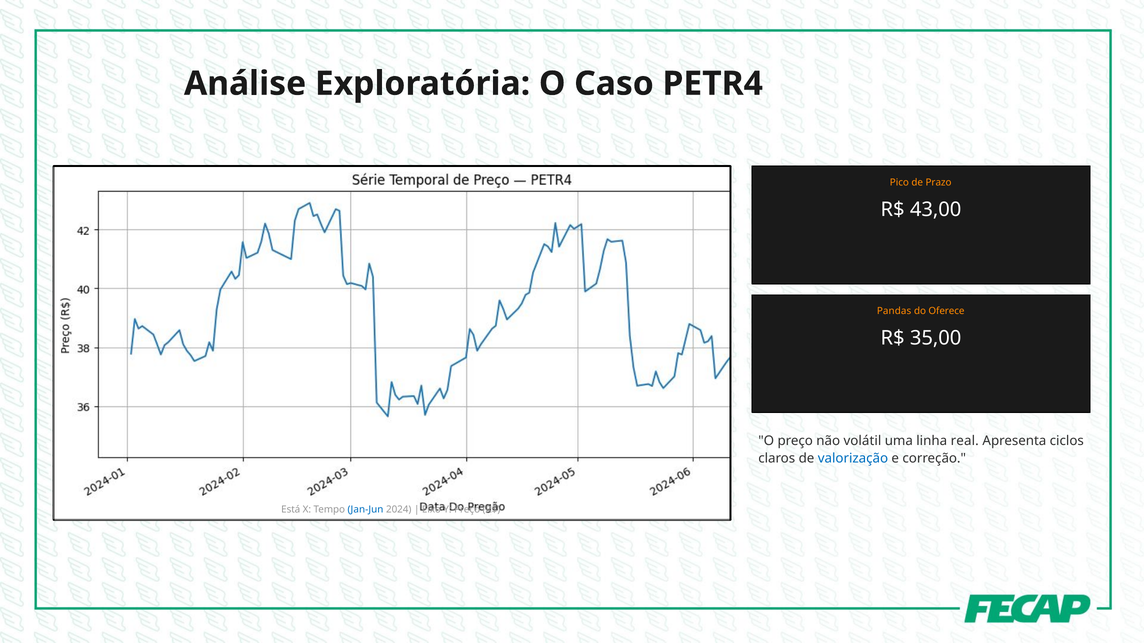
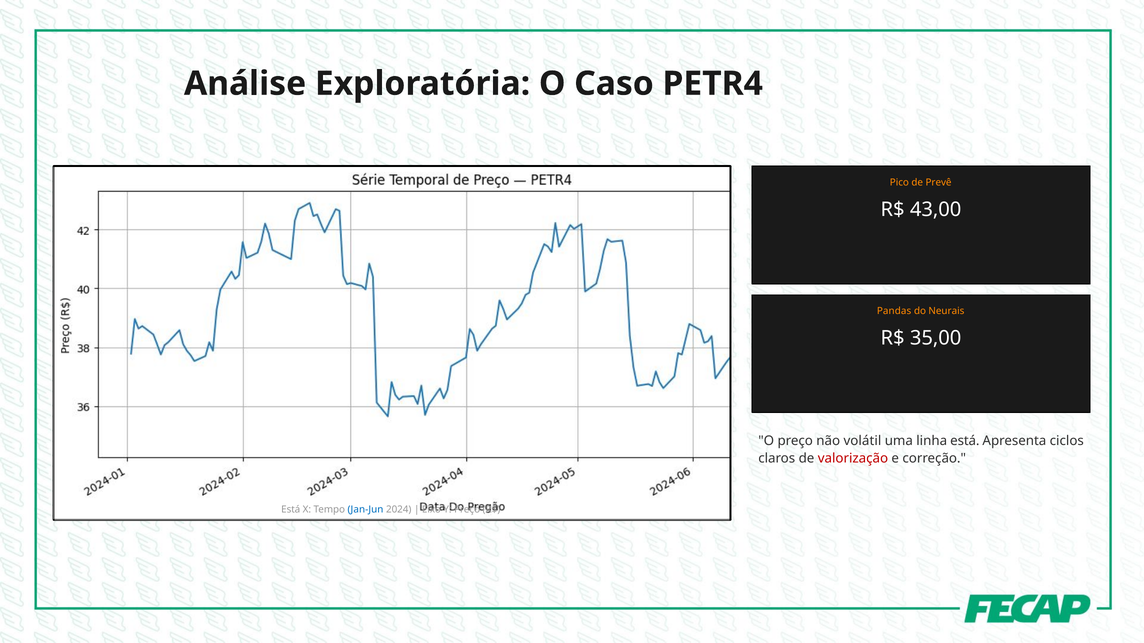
Prazo: Prazo -> Prevê (939, 183)
Oferece: Oferece -> Neurais (946, 311)
linha real: real -> está (965, 441)
valorização colour: blue -> red (853, 459)
